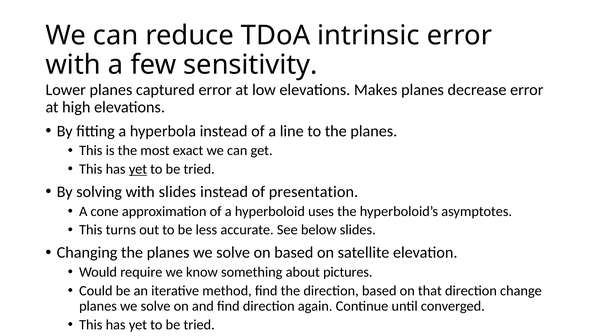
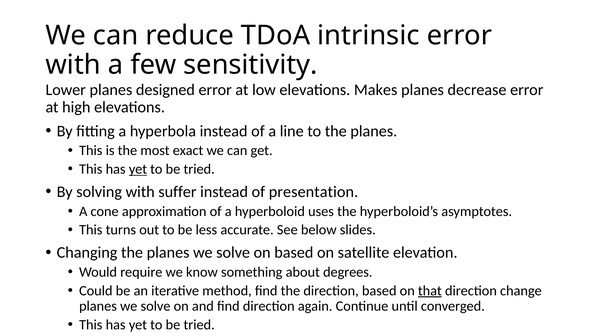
captured: captured -> designed (165, 90)
with slides: slides -> suffer (177, 192)
pictures: pictures -> degrees (348, 272)
that underline: none -> present (430, 291)
